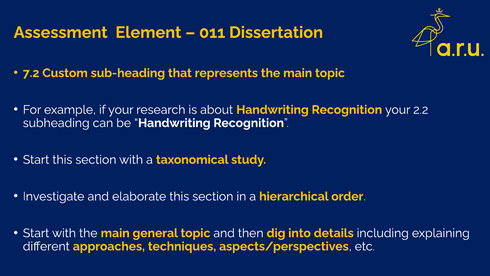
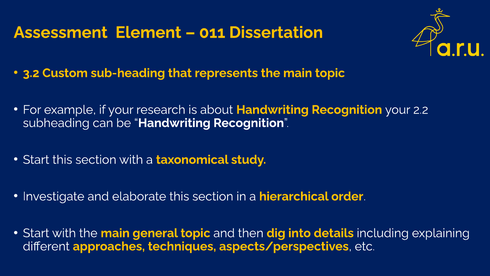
7.2: 7.2 -> 3.2 (31, 73)
